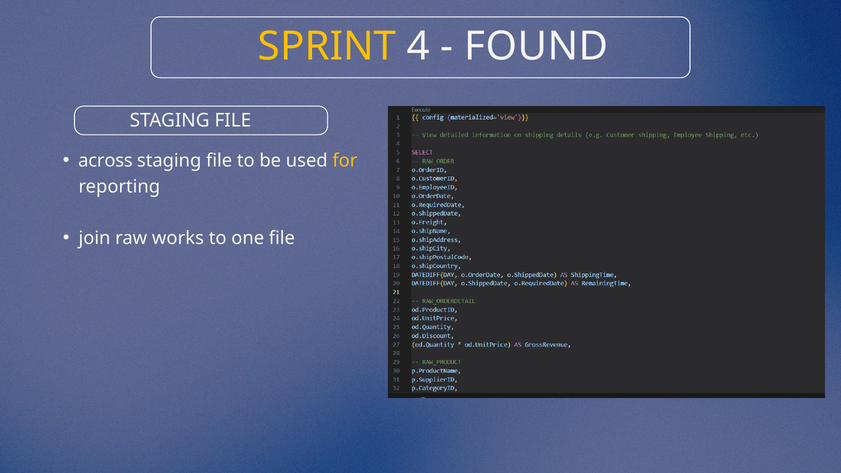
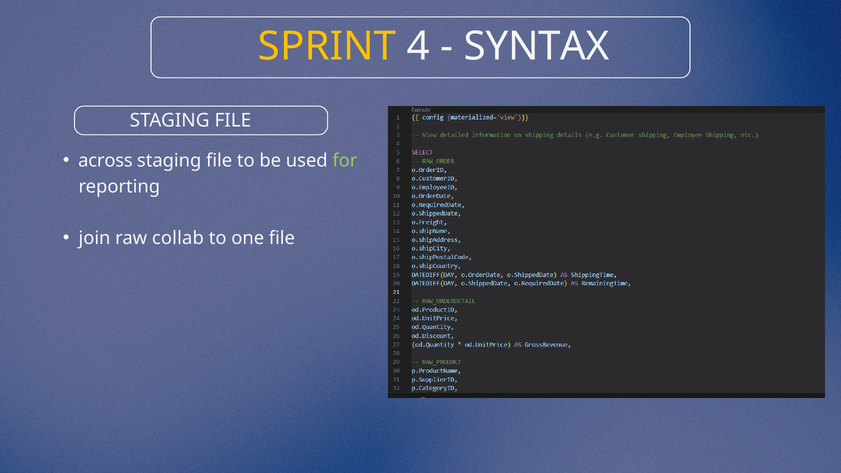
FOUND: FOUND -> SYNTAX (537, 46)
for colour: yellow -> light green (345, 161)
works: works -> collab (178, 238)
